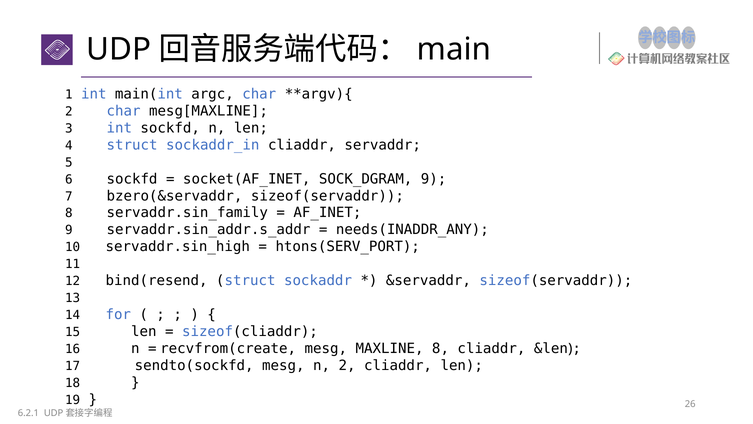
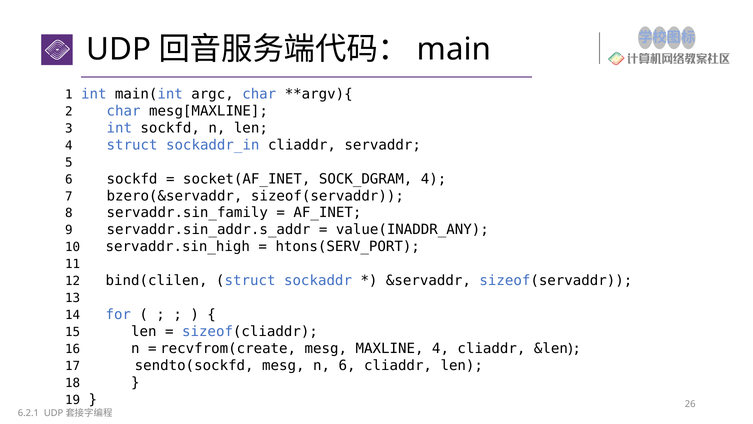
SOCK_DGRAM 9: 9 -> 4 (434, 179)
needs(INADDR_ANY: needs(INADDR_ANY -> value(INADDR_ANY (412, 230)
bind(resend: bind(resend -> bind(clilen (157, 280)
MAXLINE 8: 8 -> 4 (440, 348)
n 2: 2 -> 6 (347, 365)
